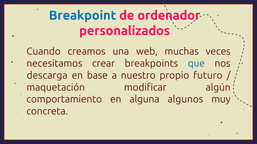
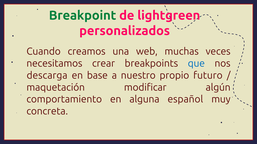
Breakpoint colour: blue -> green (83, 15)
ordenador: ordenador -> lightgreen (169, 15)
algunos: algunos -> español (185, 100)
